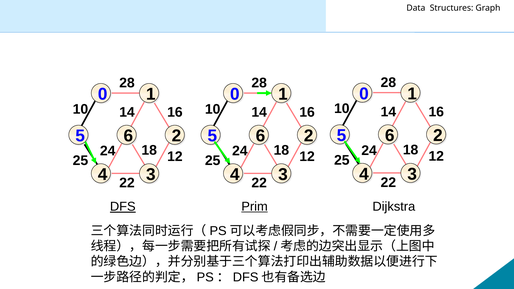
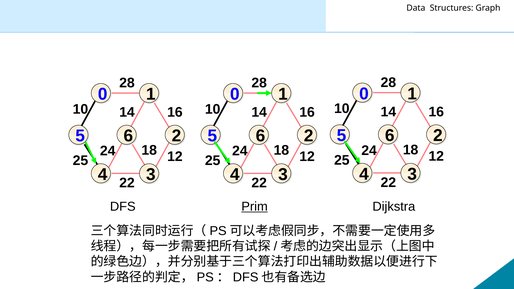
DFS underline: present -> none (123, 207)
